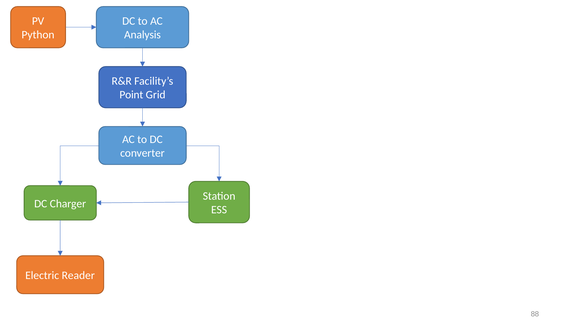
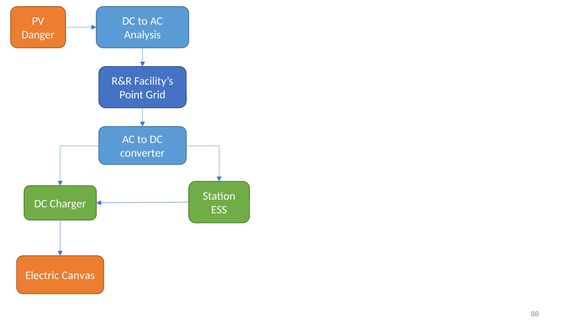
Python: Python -> Danger (38, 35)
Reader: Reader -> Canvas (78, 276)
